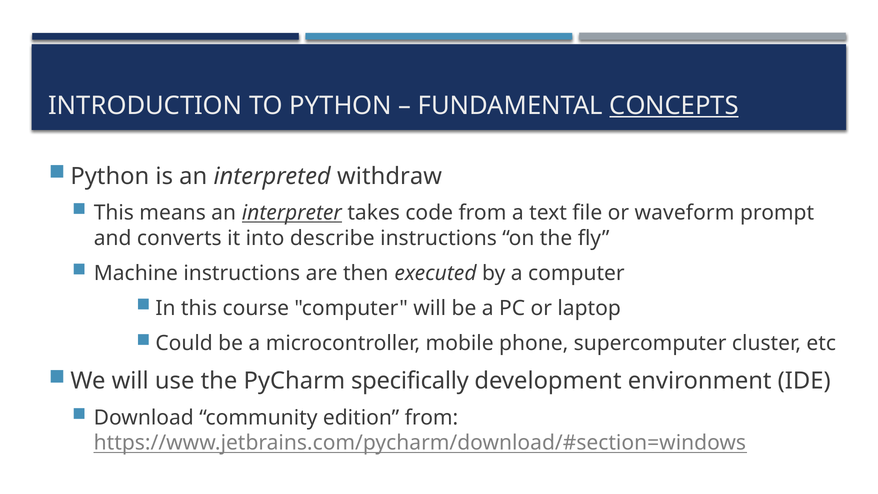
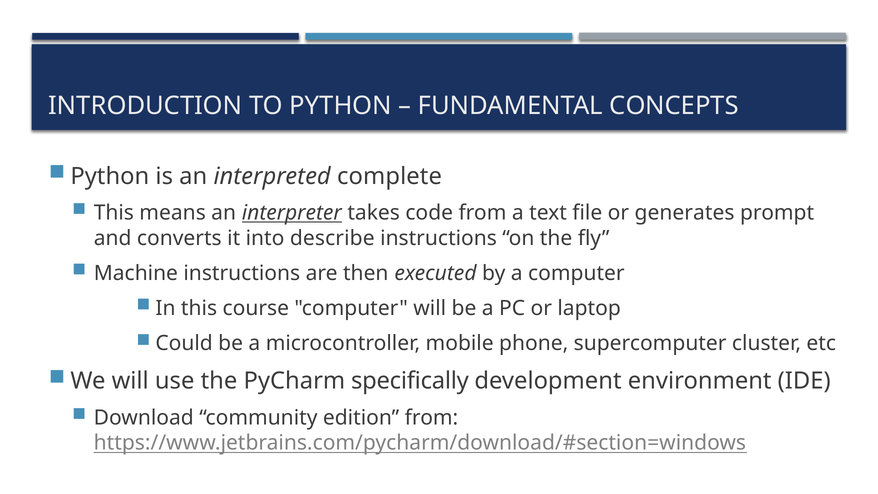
CONCEPTS underline: present -> none (674, 106)
withdraw: withdraw -> complete (390, 176)
waveform: waveform -> generates (685, 213)
